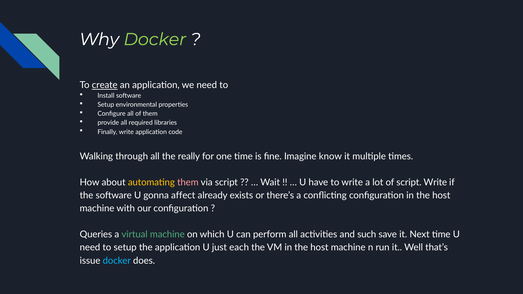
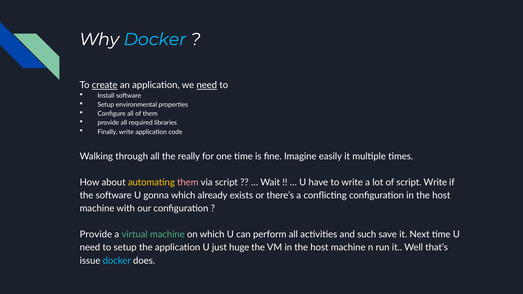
Docker colour: light green -> light blue (155, 39)
need underline: none -> present (207, 85)
know: know -> easily (330, 156)
gonna affect: affect -> which (183, 196)
Queries: Queries -> Provide (96, 235)
each: each -> huge (239, 248)
